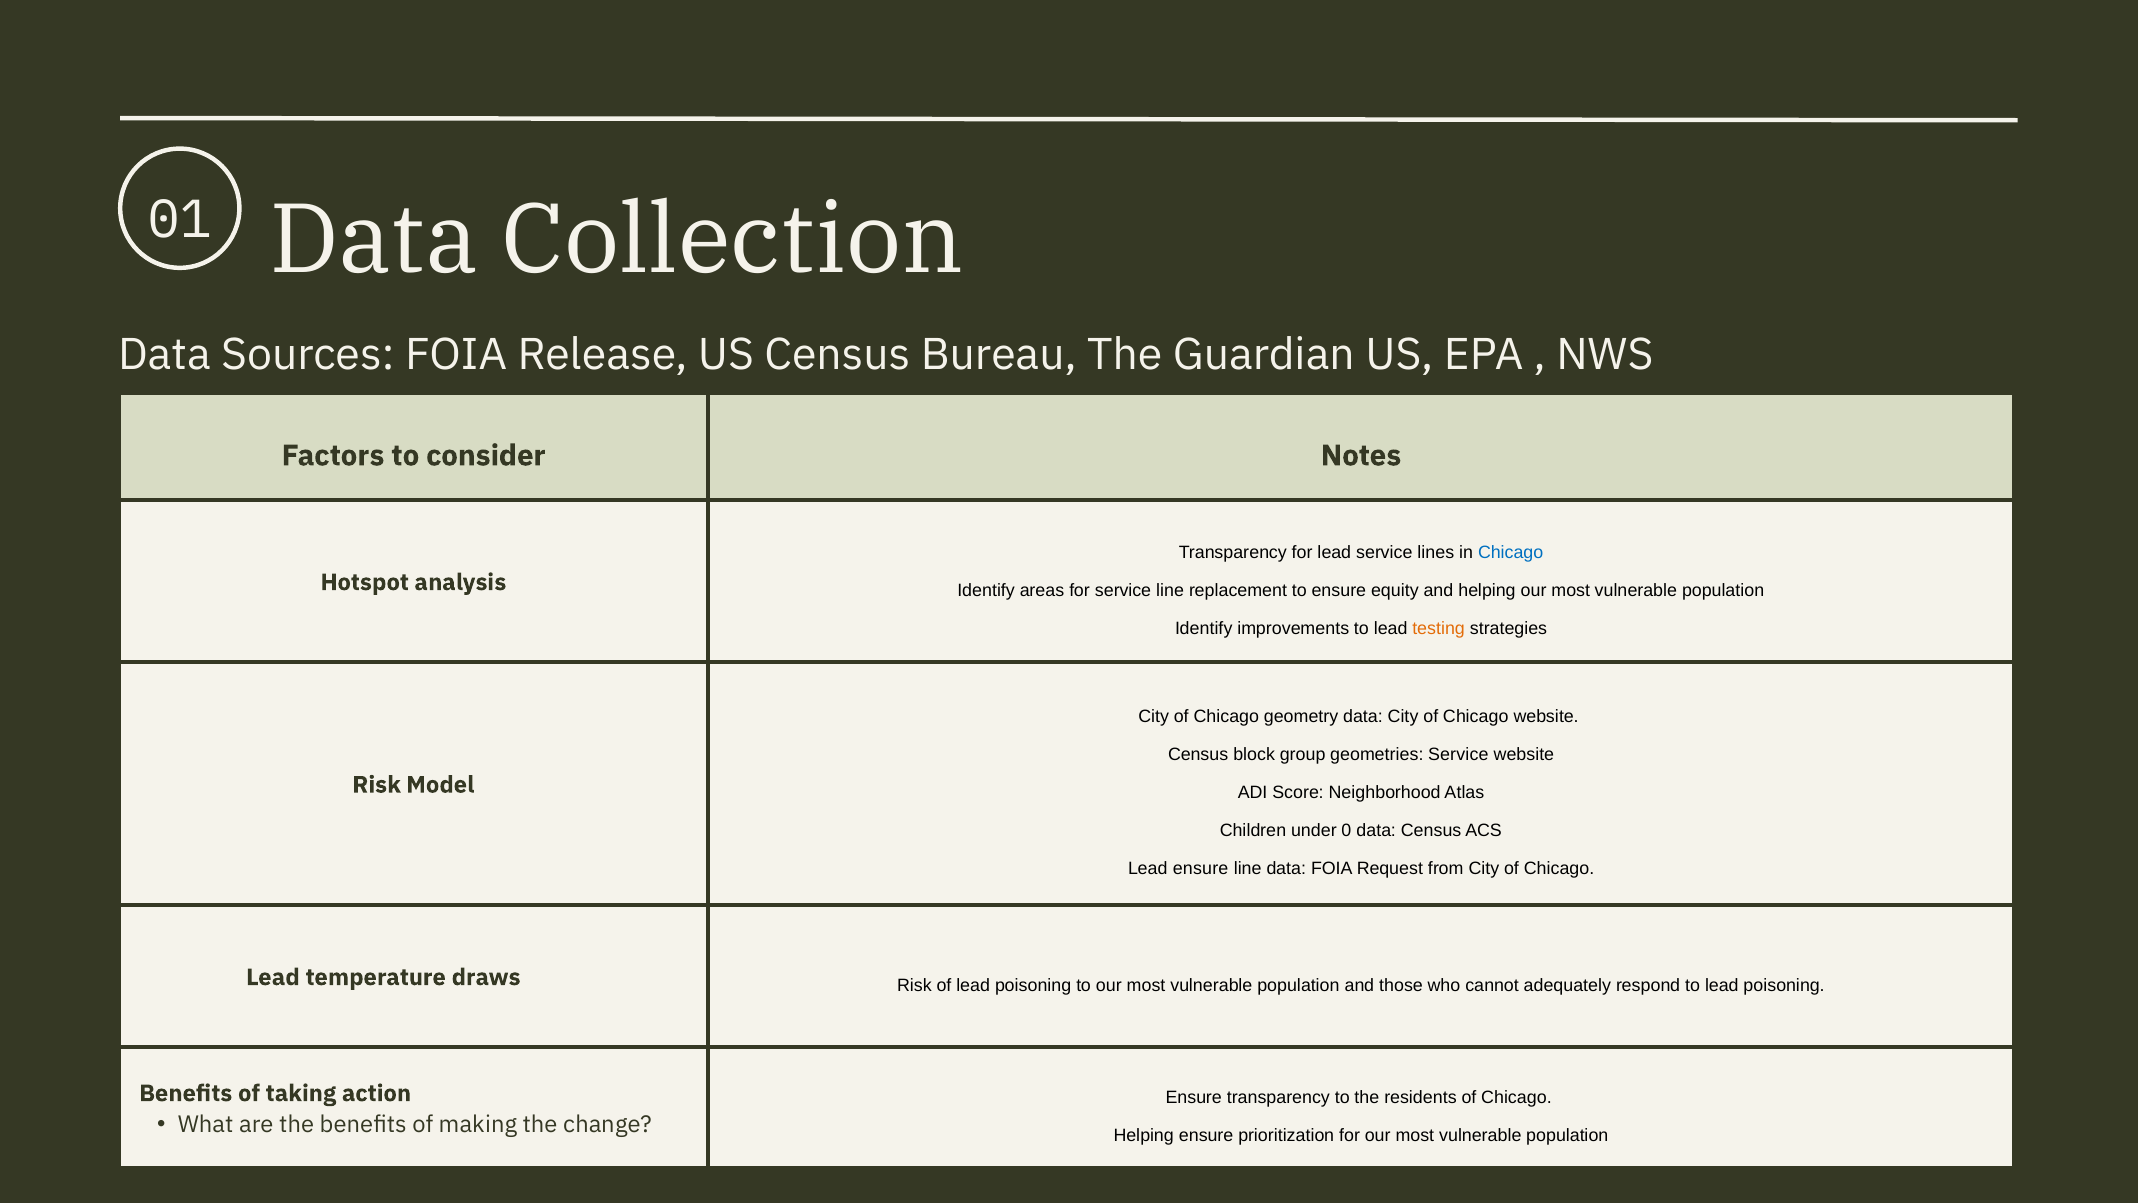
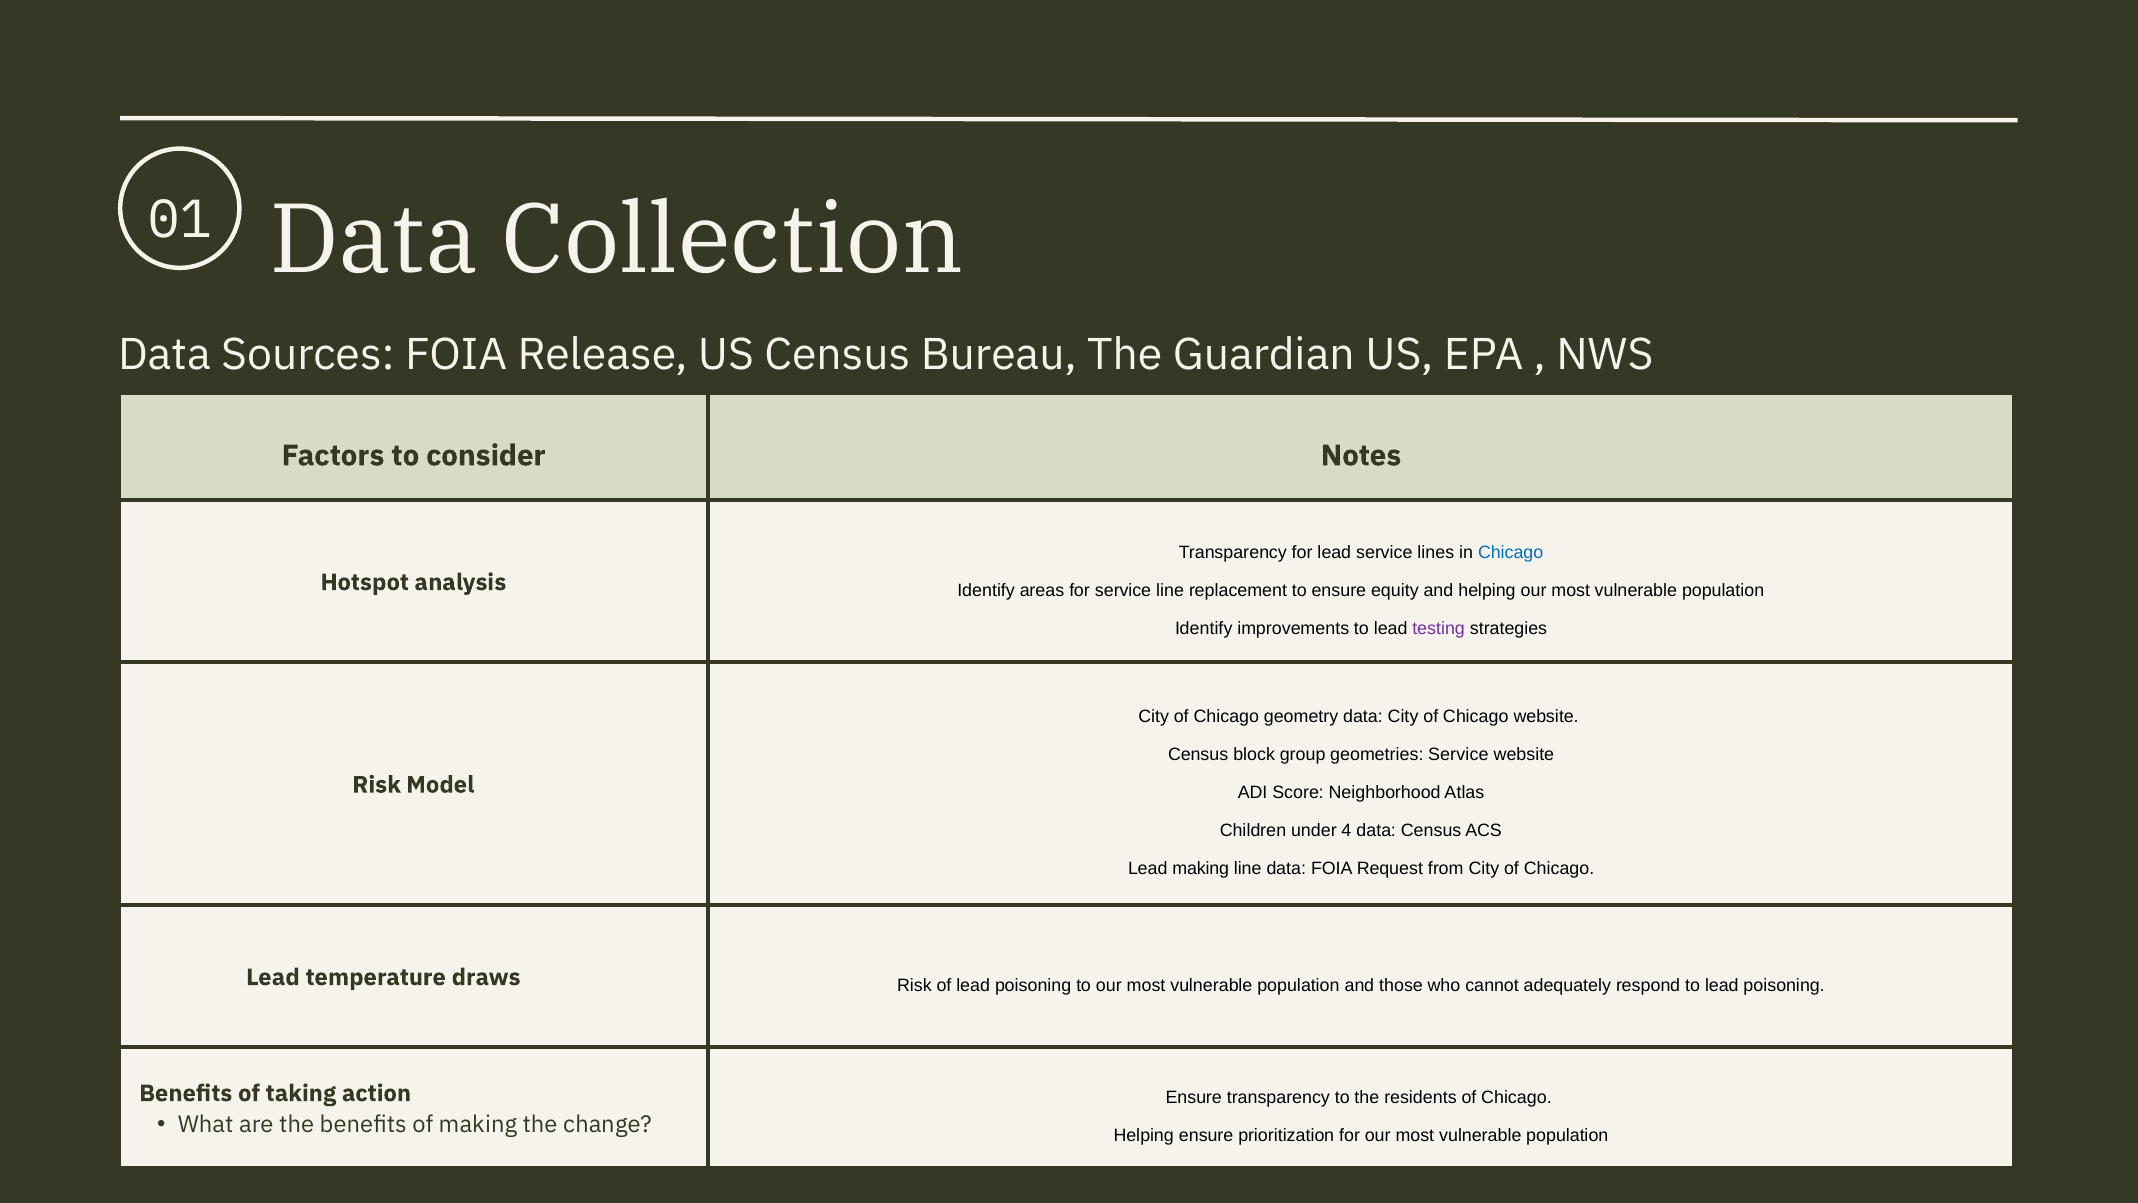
testing colour: orange -> purple (1439, 628)
0: 0 -> 4 (1346, 831)
Lead ensure: ensure -> making (1201, 869)
